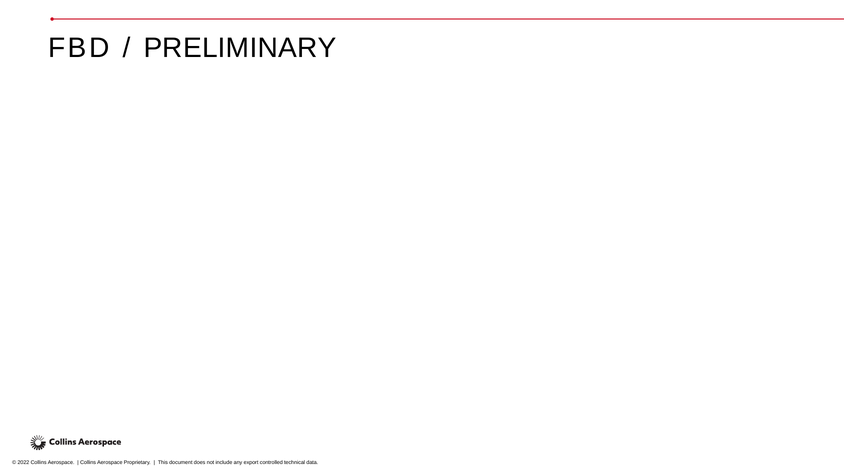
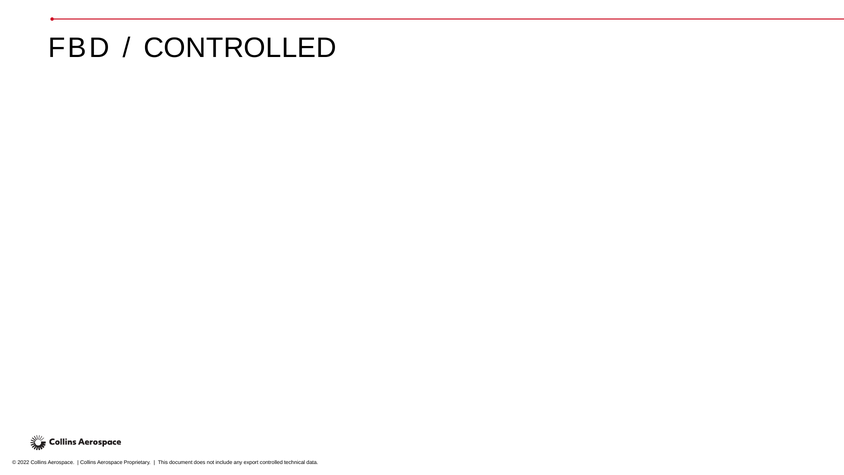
PRELIMINARY: PRELIMINARY -> CONTROLLED (240, 48)
